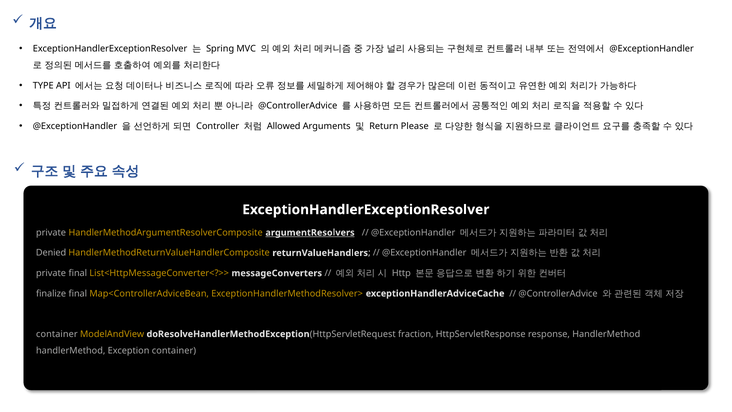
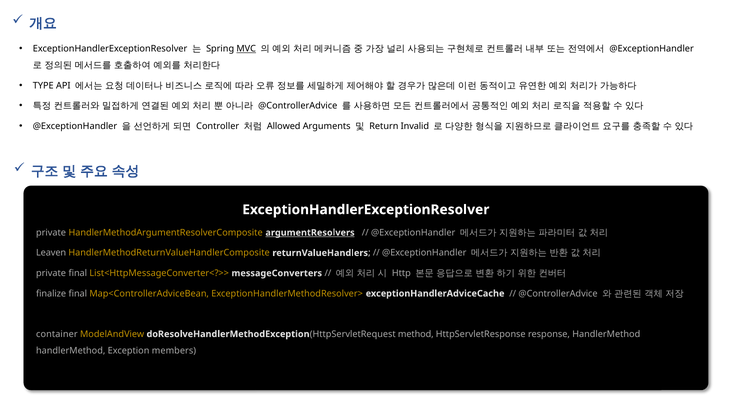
MVC underline: none -> present (246, 49)
Please: Please -> Invalid (415, 126)
Denied: Denied -> Leaven (51, 253)
fraction: fraction -> method (416, 334)
Exception container: container -> members (174, 350)
